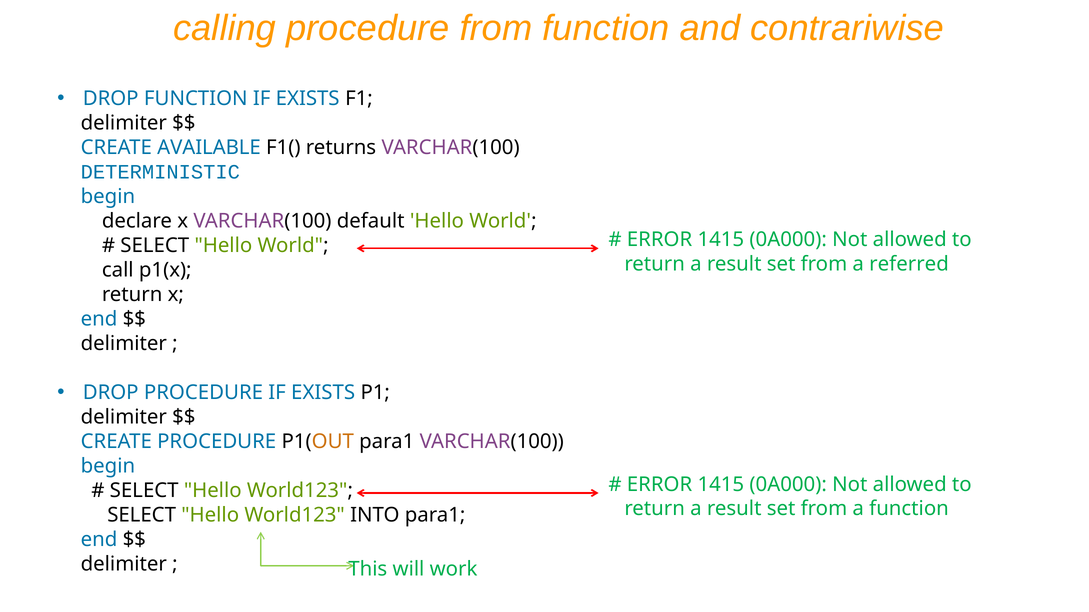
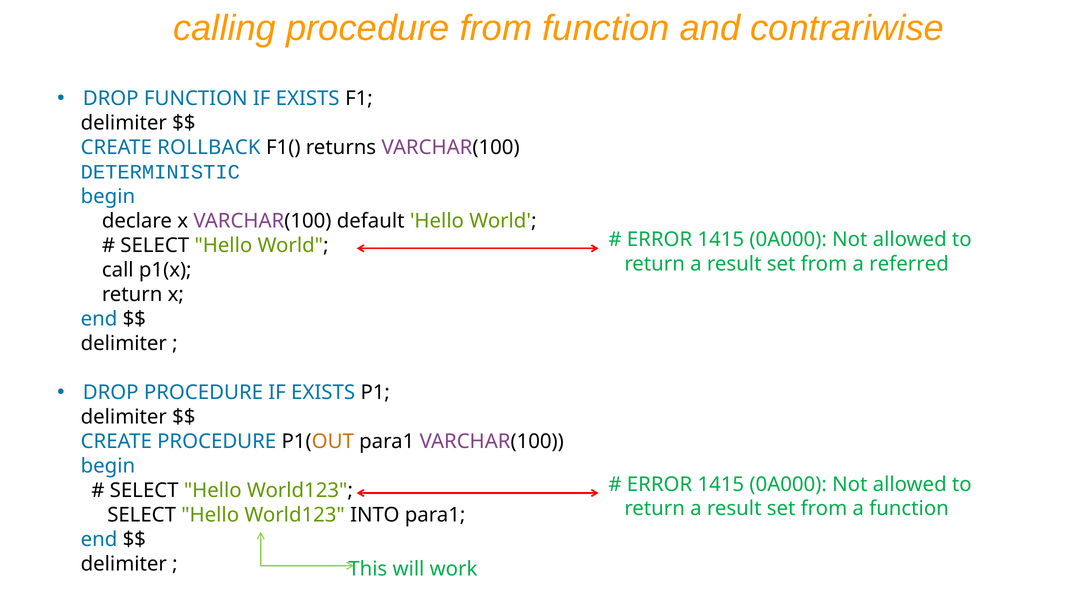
AVAILABLE: AVAILABLE -> ROLLBACK (209, 148)
